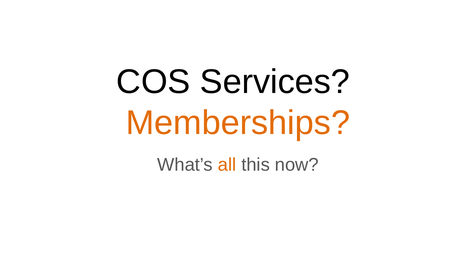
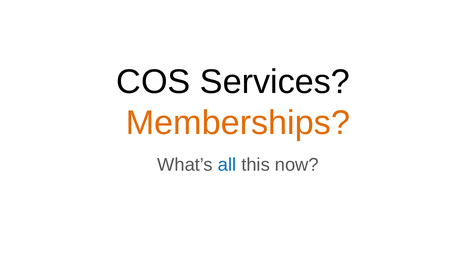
all colour: orange -> blue (227, 165)
